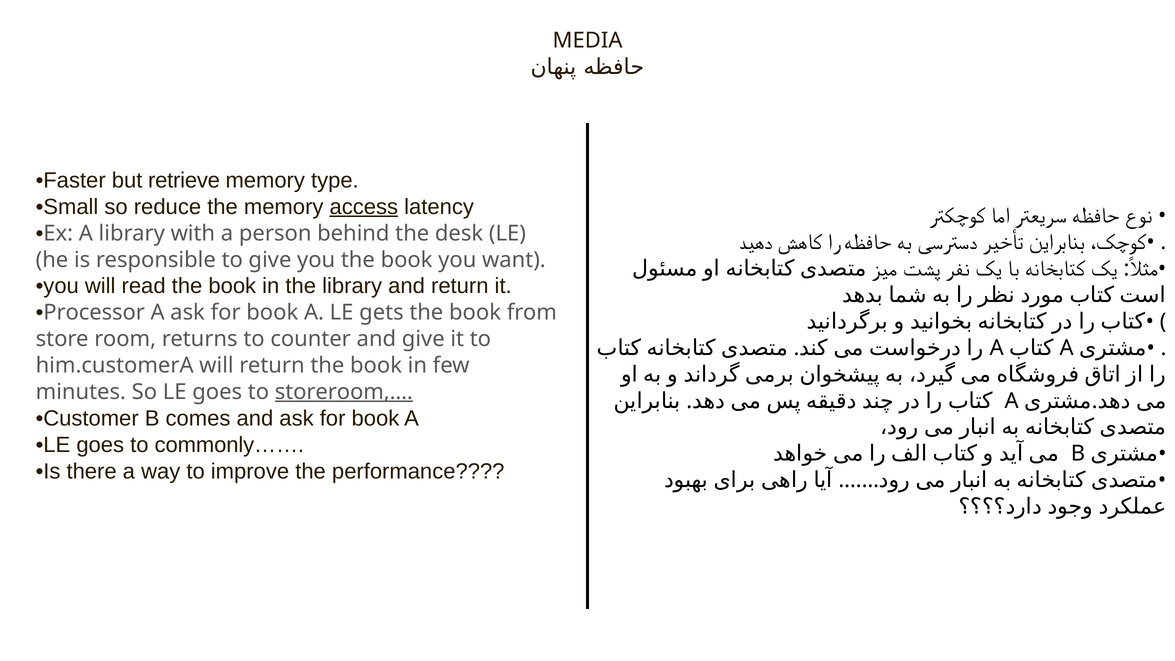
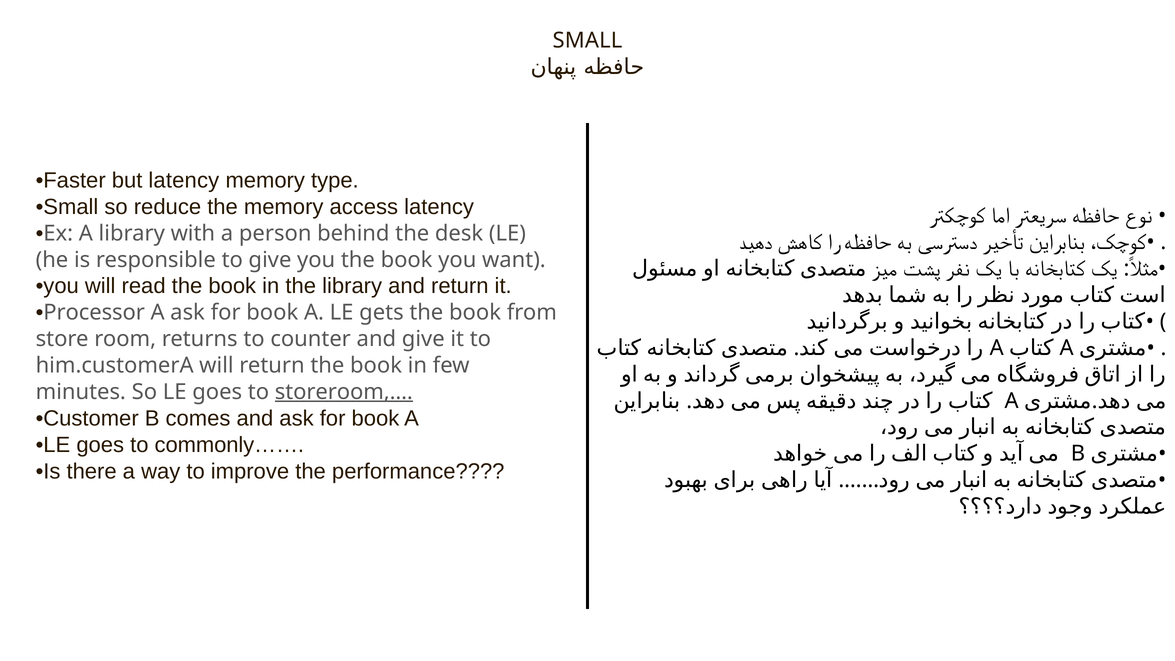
MEDIA: MEDIA -> SMALL (587, 41)
but retrieve: retrieve -> latency (184, 180)
access underline: present -> none (364, 207)
